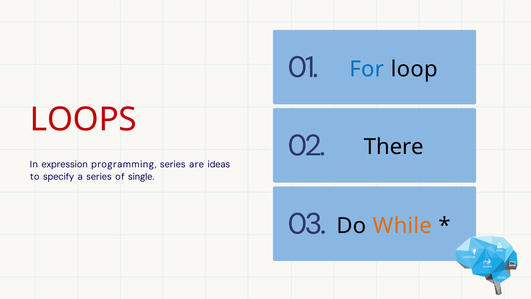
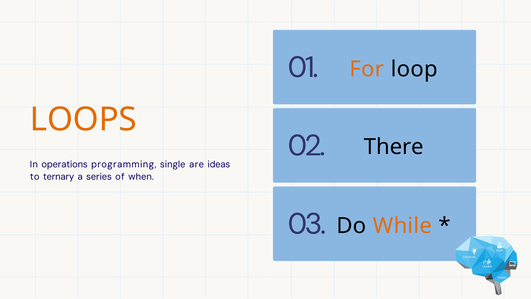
For colour: blue -> orange (367, 69)
LOOPS colour: red -> orange (83, 119)
expression: expression -> operations (65, 164)
programming series: series -> single (173, 164)
specify: specify -> ternary (59, 177)
single: single -> when (141, 177)
